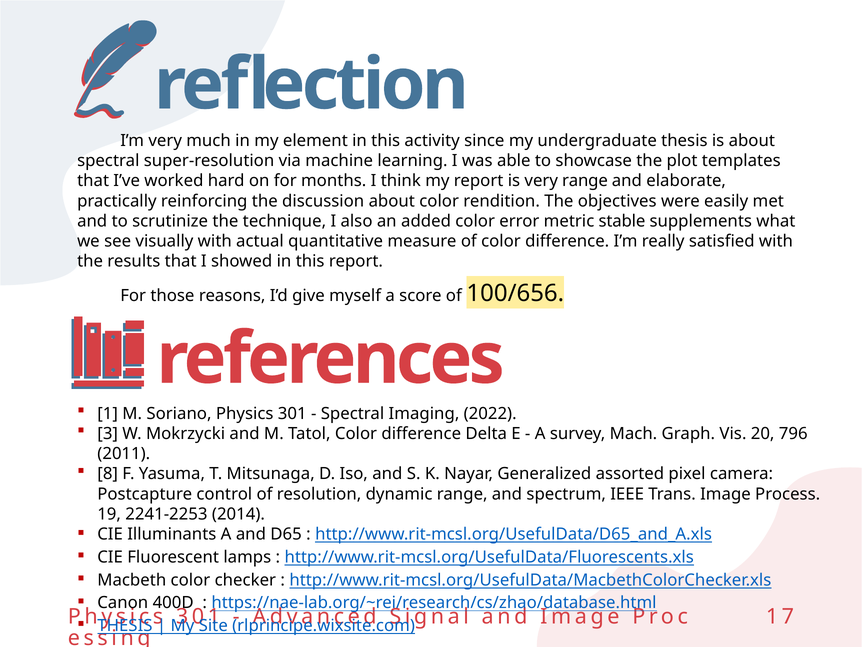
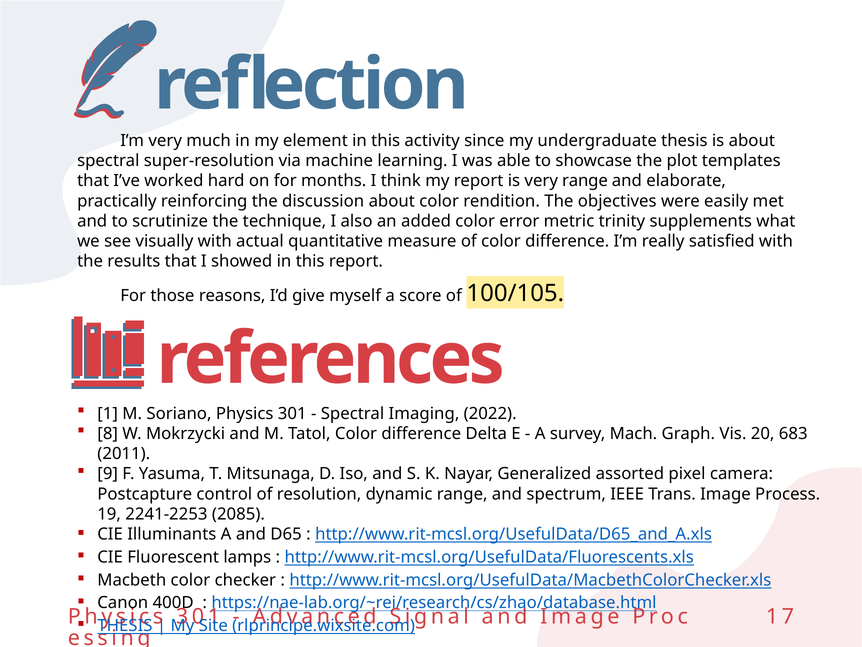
stable: stable -> trinity (622, 221)
100/656: 100/656 -> 100/105 (515, 293)
3: 3 -> 8 (108, 433)
796: 796 -> 683 (793, 433)
8: 8 -> 9 (108, 474)
2014: 2014 -> 2085 (238, 514)
